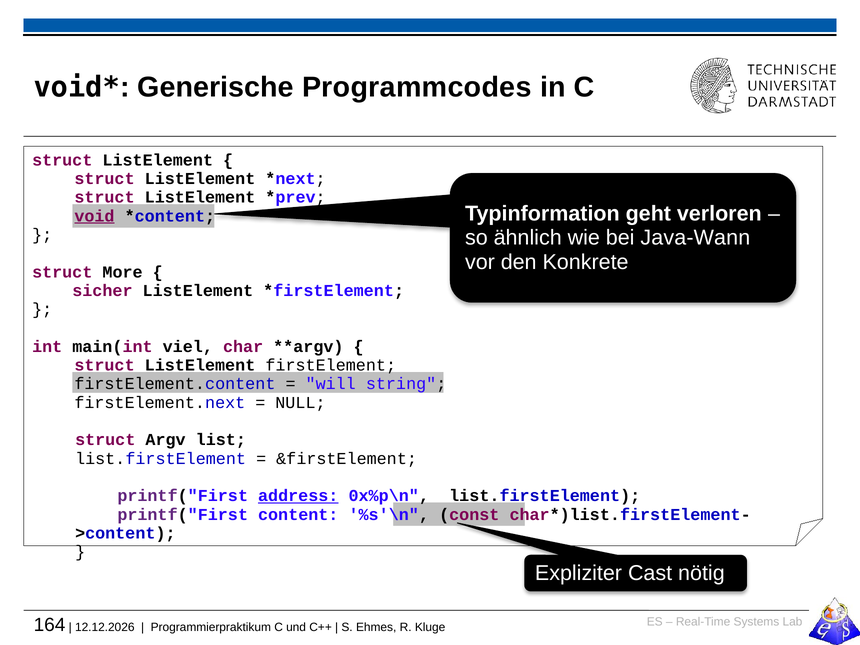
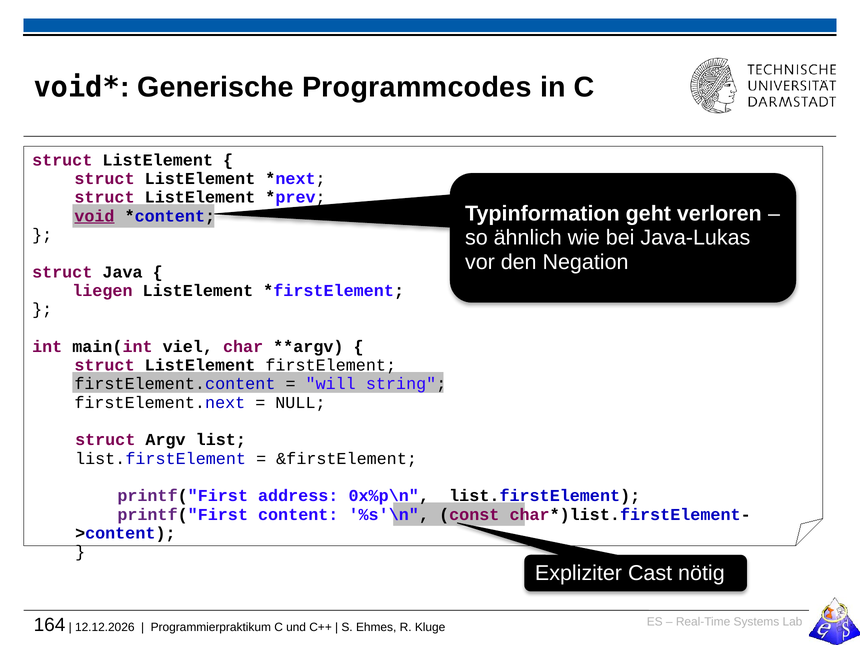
Java-Wann: Java-Wann -> Java-Lukas (695, 238)
Konkrete: Konkrete -> Negation (586, 262)
More: More -> Java (123, 272)
sicher: sicher -> liegen (102, 291)
address underline: present -> none (298, 496)
